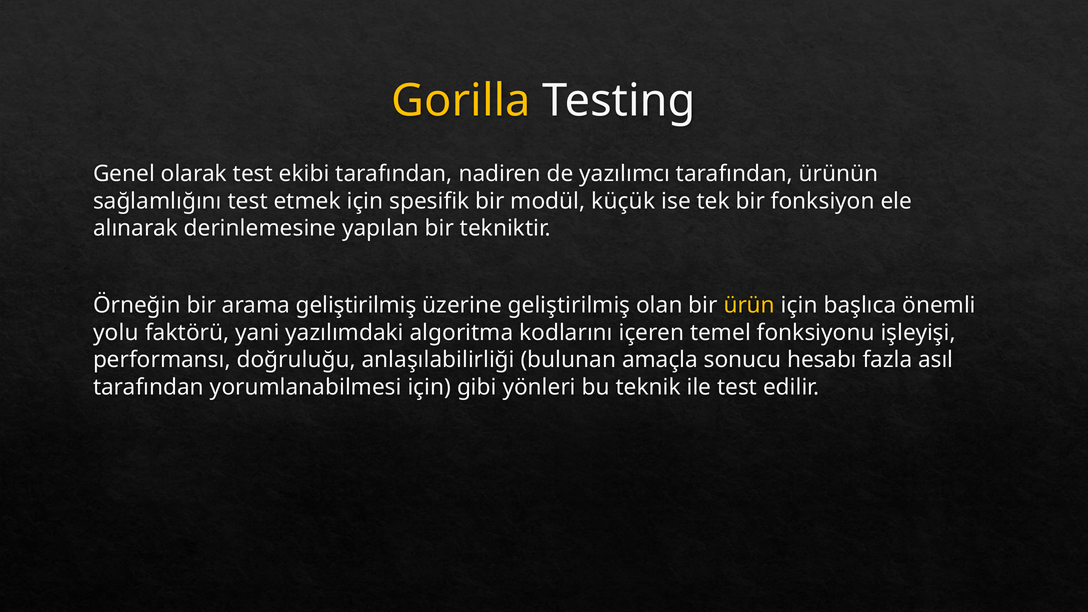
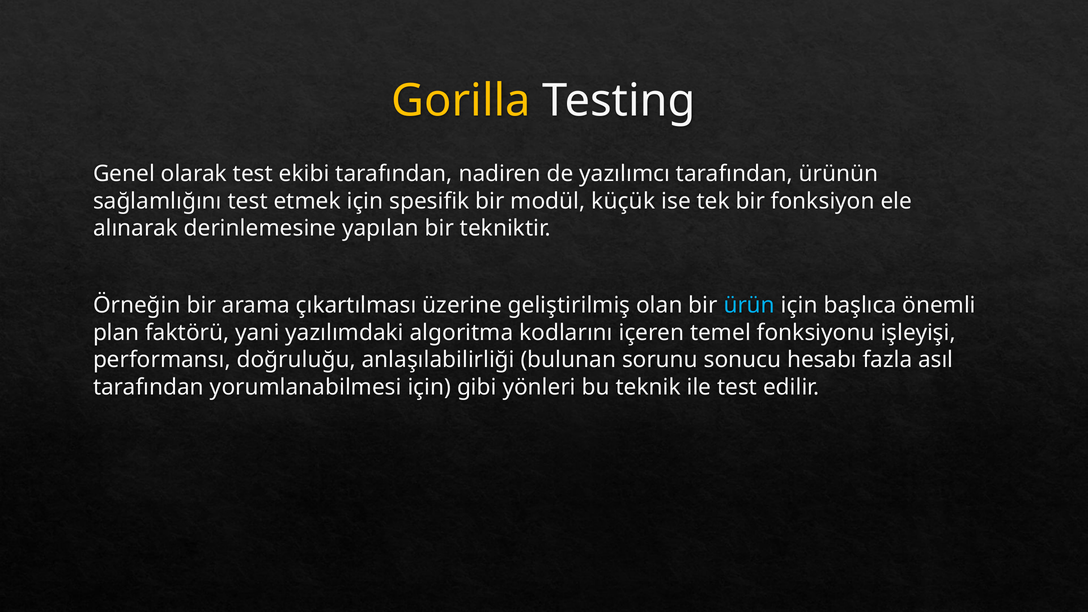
arama geliştirilmiş: geliştirilmiş -> çıkartılması (356, 305)
ürün colour: yellow -> light blue (749, 305)
yolu: yolu -> plan (116, 333)
amaçla: amaçla -> sorunu (660, 360)
